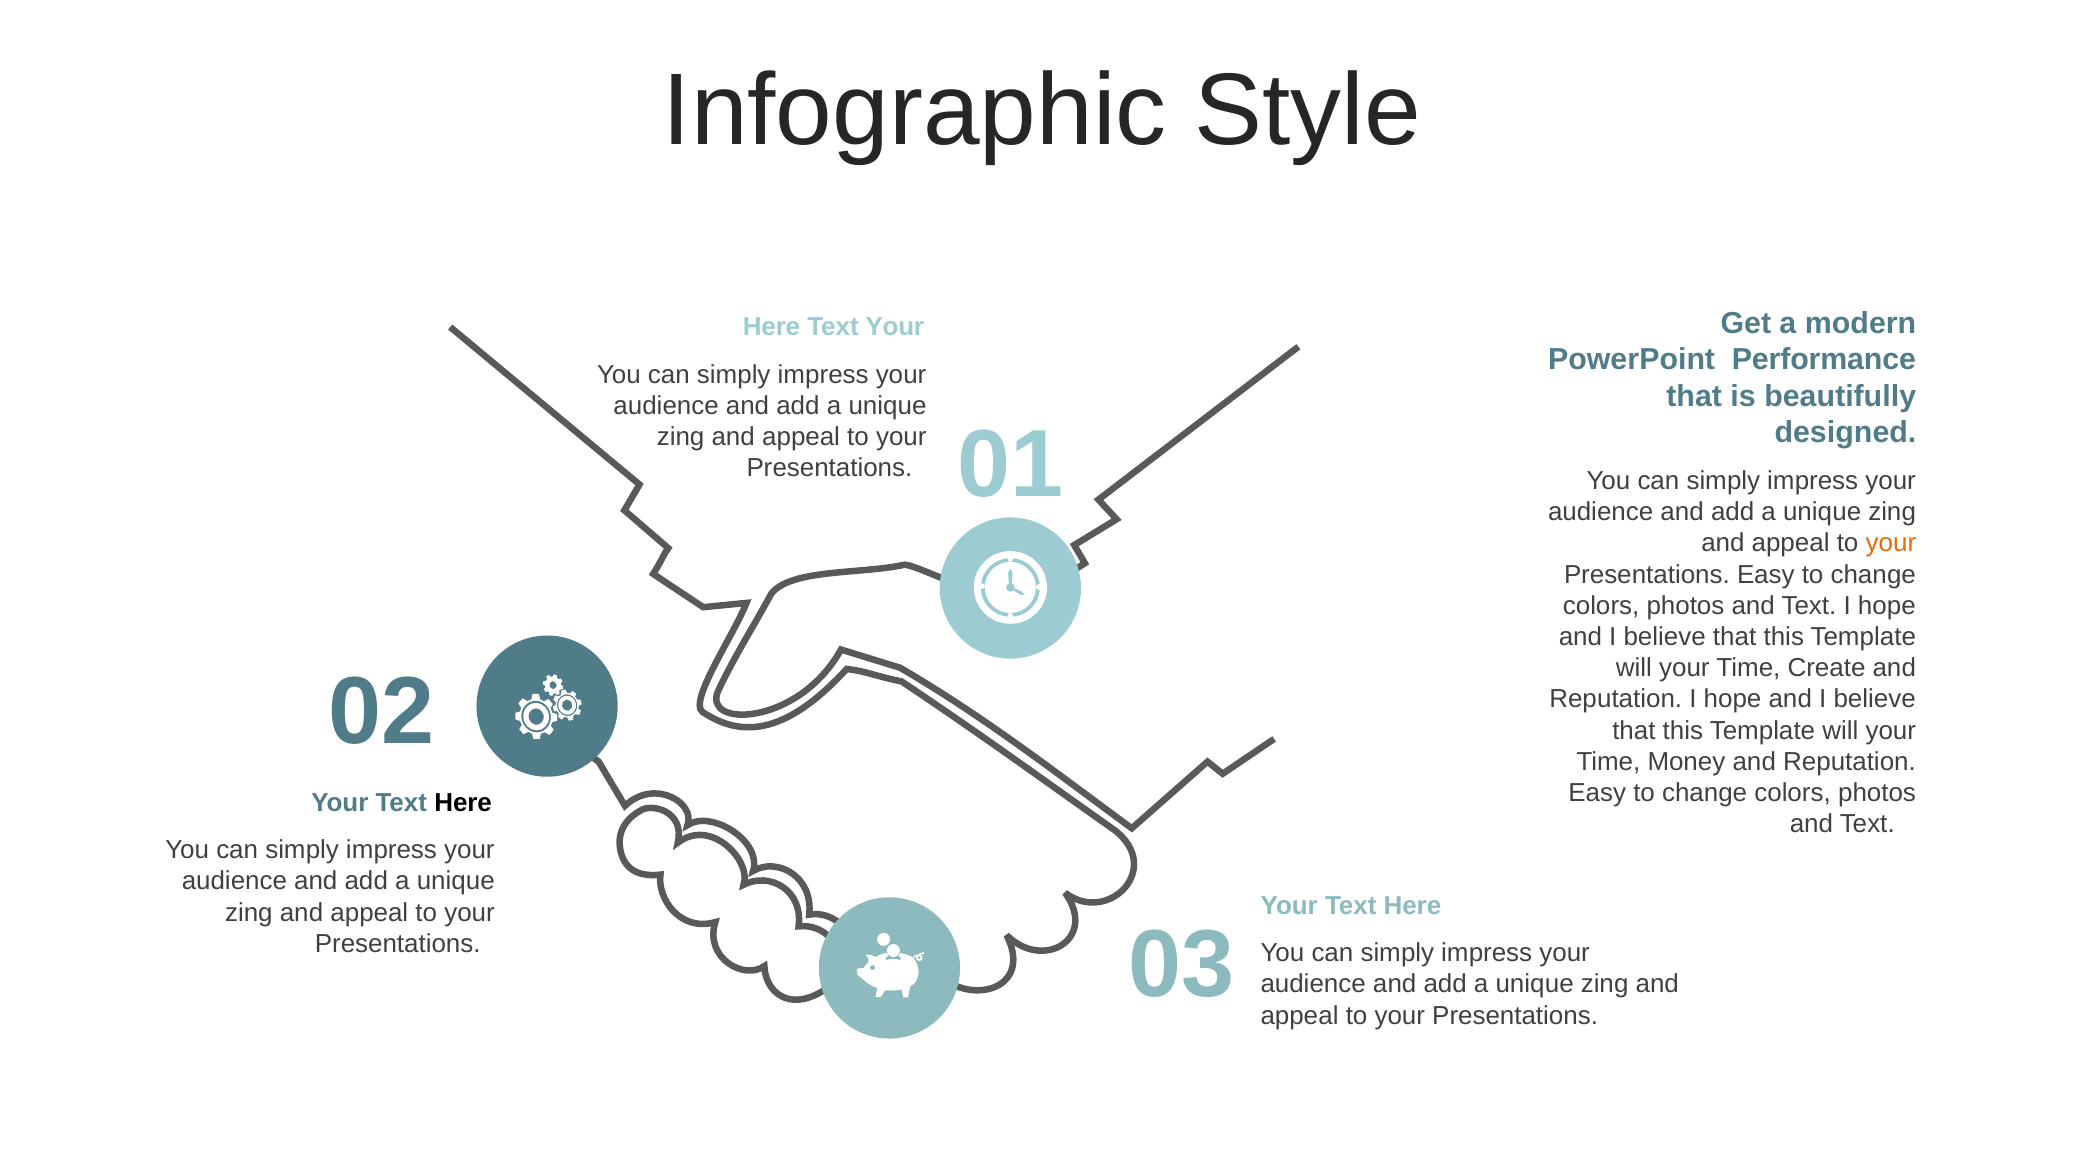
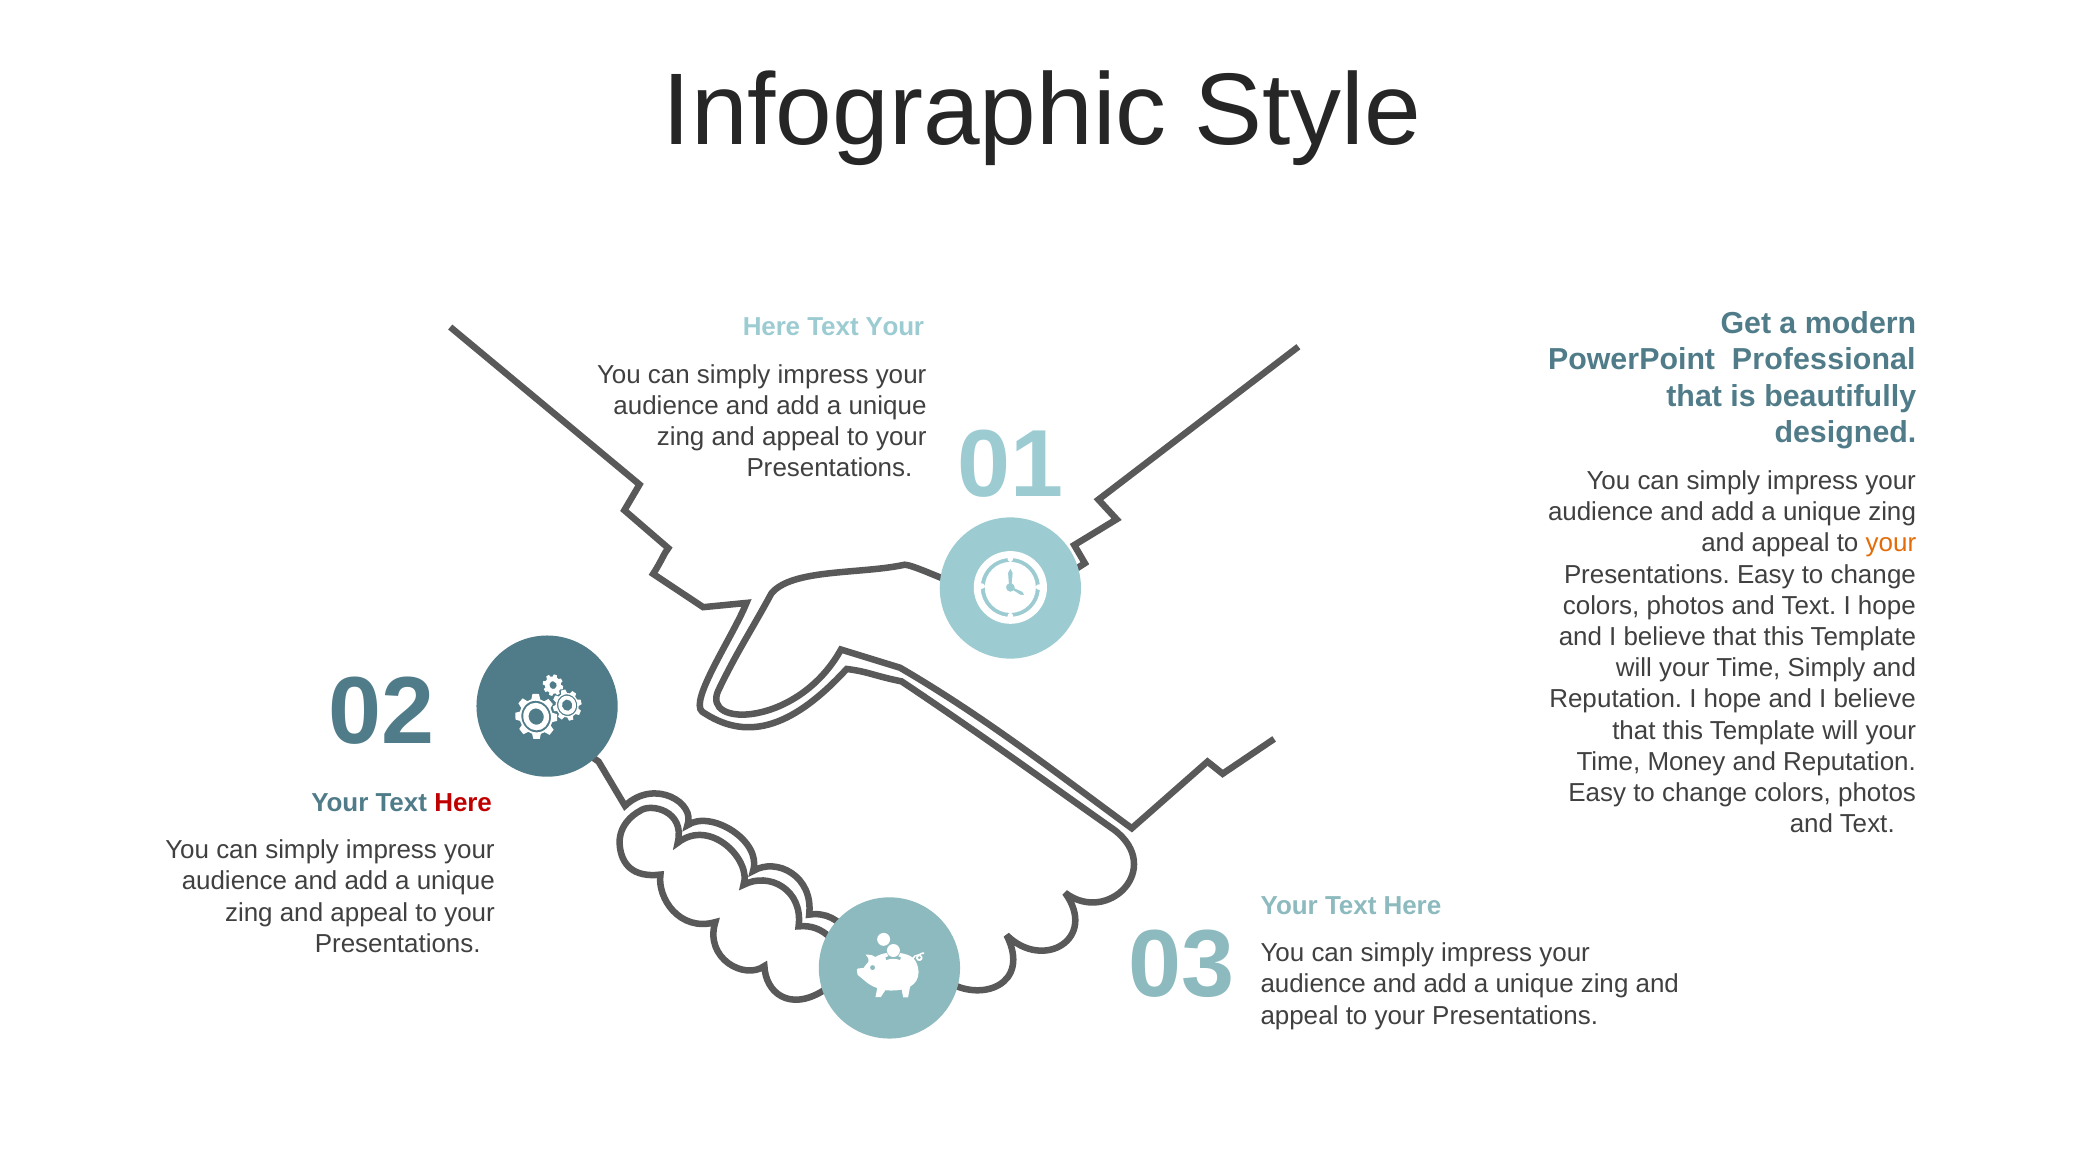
Performance: Performance -> Professional (1824, 360)
Time Create: Create -> Simply (1827, 668)
Here colour: black -> red (463, 803)
